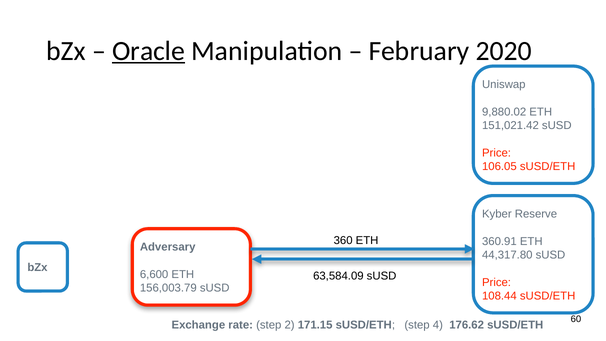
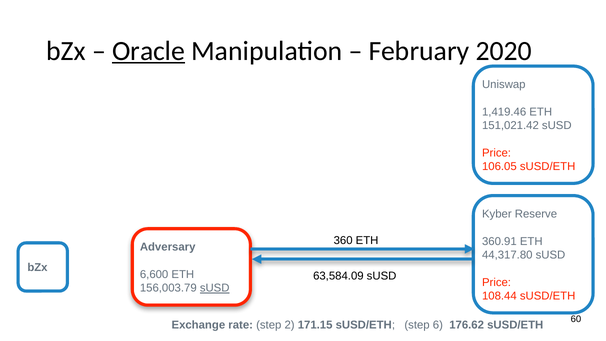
9,880.02: 9,880.02 -> 1,419.46 (504, 112)
sUSD underline: none -> present (215, 288)
4: 4 -> 6 (438, 325)
